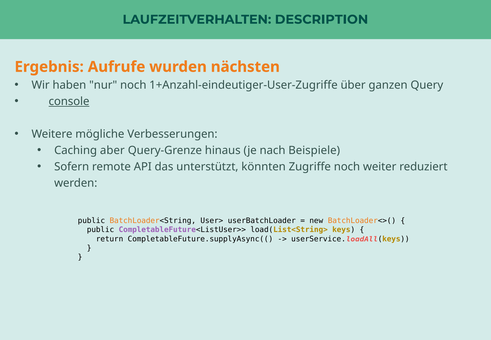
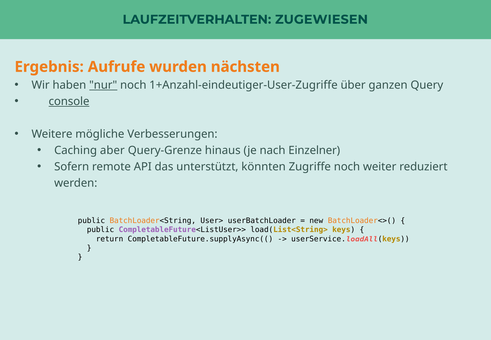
DESCRIPTION: DESCRIPTION -> ZUGEWIESEN (321, 19)
nur underline: none -> present (103, 85)
Beispiele: Beispiele -> Einzelner (314, 150)
